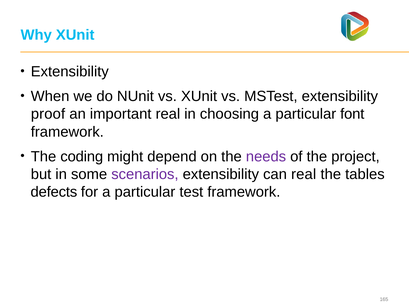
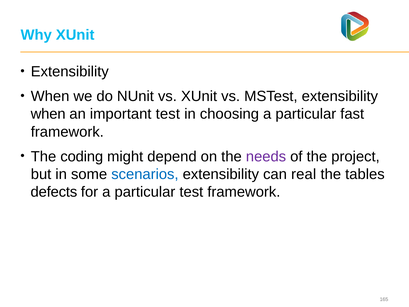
proof: proof -> when (48, 114)
important real: real -> test (168, 114)
font: font -> fast (352, 114)
scenarios colour: purple -> blue (145, 174)
